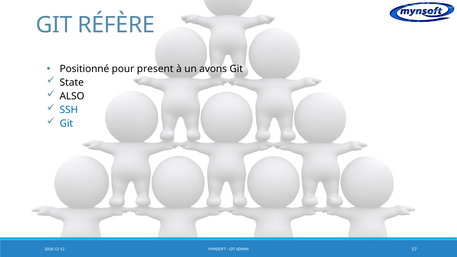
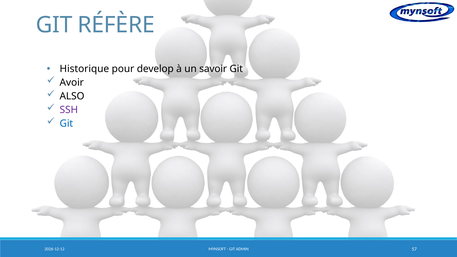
Positionné: Positionné -> Historique (84, 69)
present: present -> develop (155, 69)
avons: avons -> savoir (213, 69)
State: State -> Avoir (72, 83)
SSH colour: blue -> purple (69, 110)
